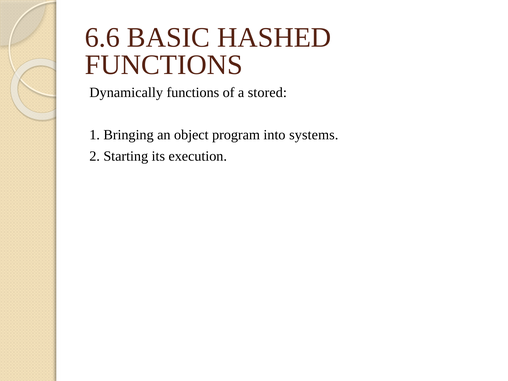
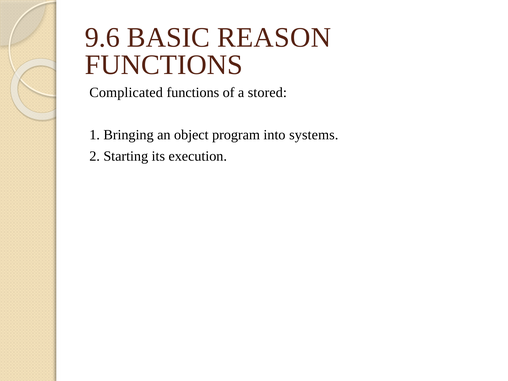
6.6: 6.6 -> 9.6 (102, 38)
HASHED: HASHED -> REASON (274, 38)
Dynamically: Dynamically -> Complicated (126, 92)
